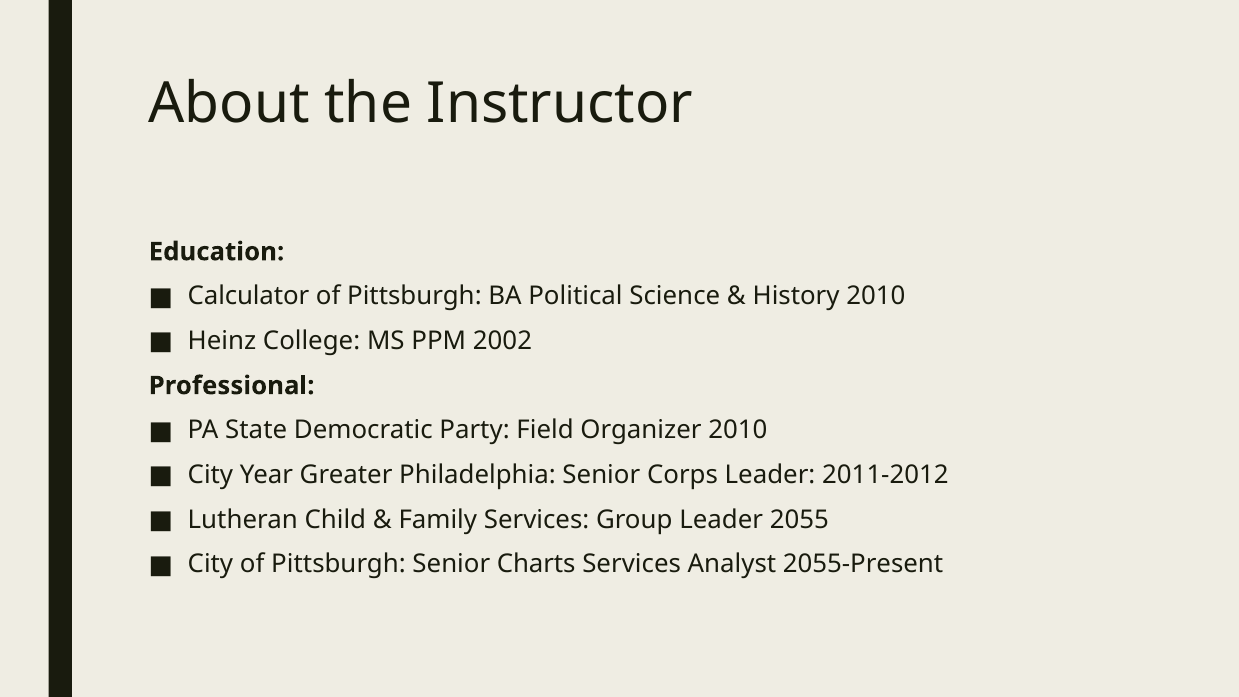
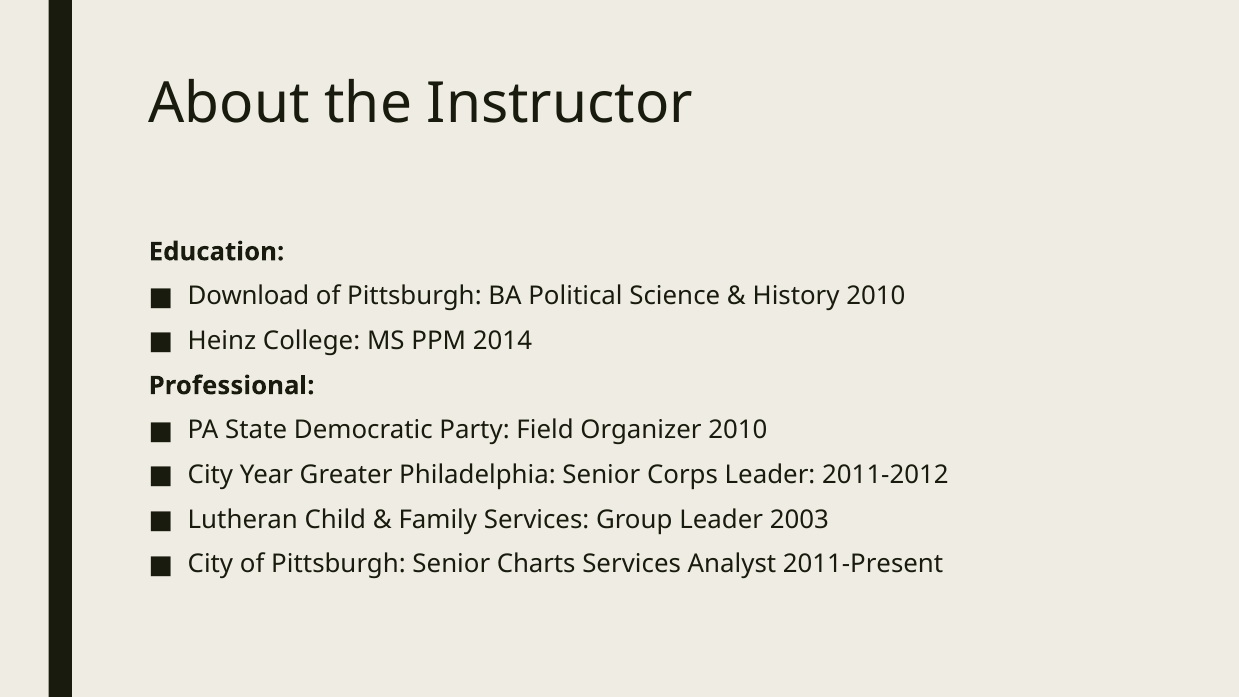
Calculator: Calculator -> Download (249, 296)
2002: 2002 -> 2014 (502, 341)
2055: 2055 -> 2003 (799, 520)
2055-Present: 2055-Present -> 2011-Present (863, 564)
